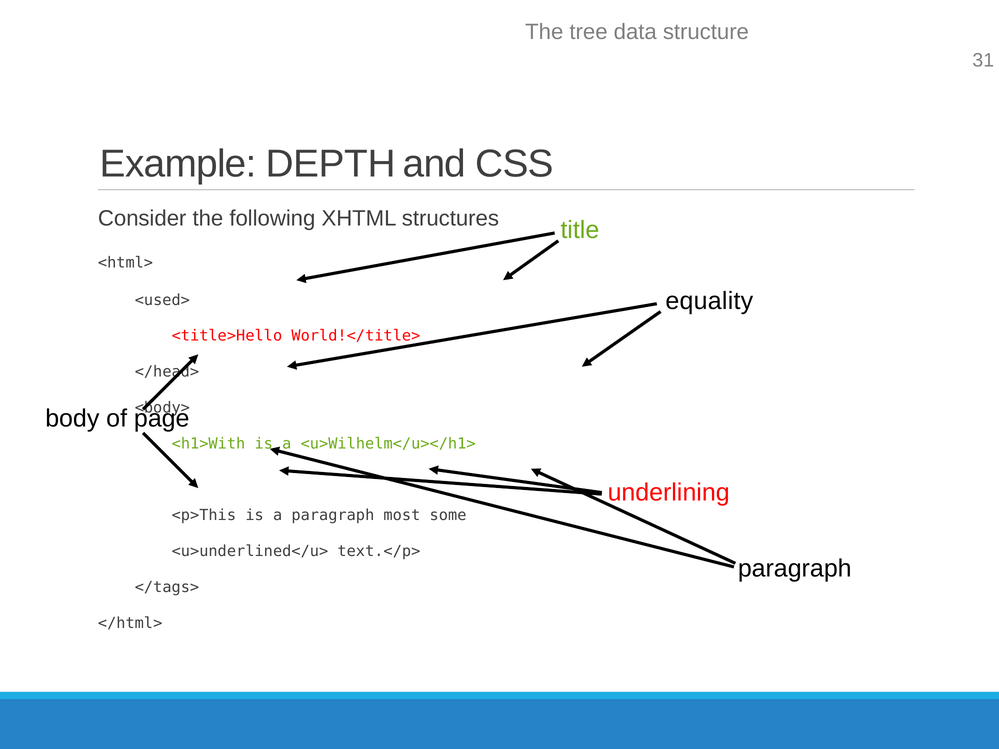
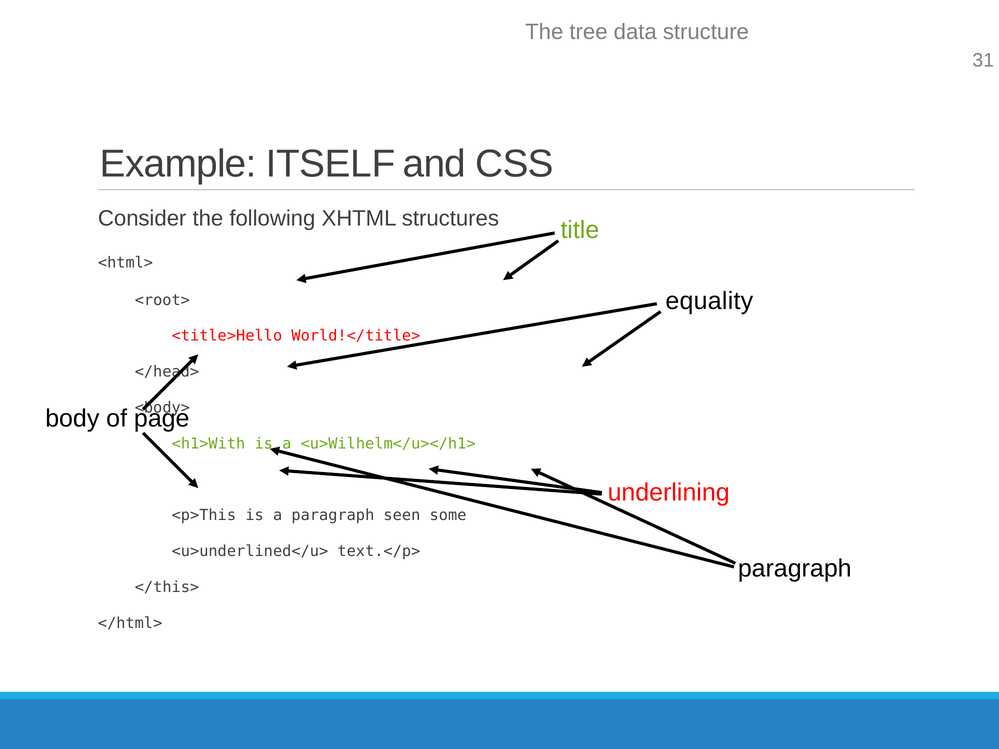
DEPTH: DEPTH -> ITSELF (331, 164)
<used>: <used> -> <root> (162, 300)
most: most -> seen (402, 516)
</tags>: </tags> -> </this> (167, 587)
